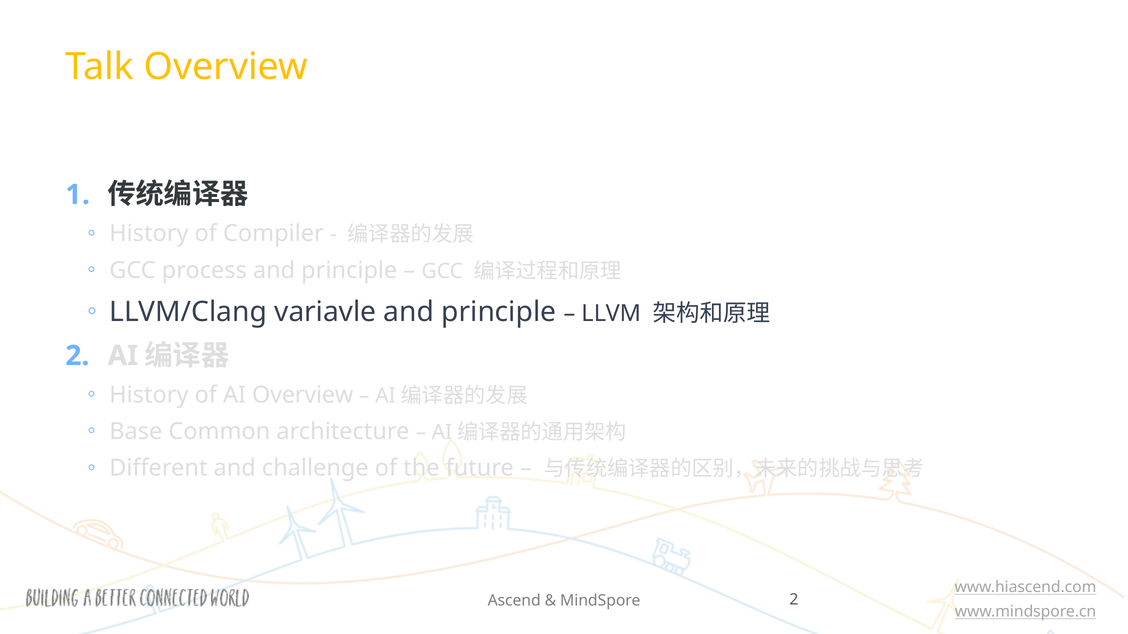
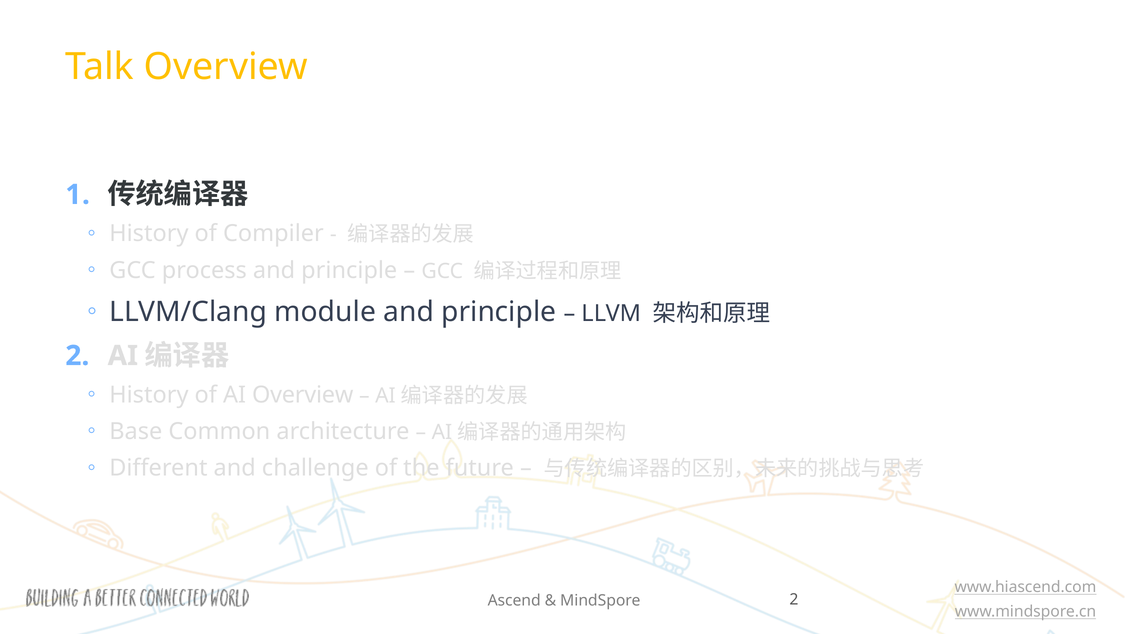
variavle: variavle -> module (325, 312)
